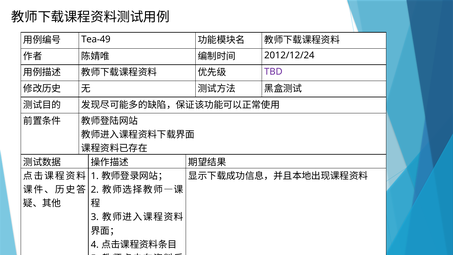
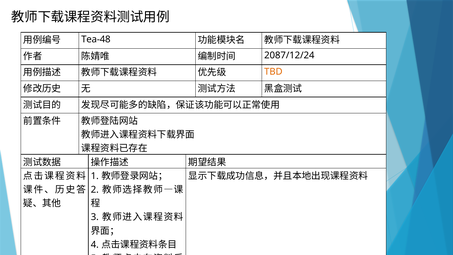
Tea-49: Tea-49 -> Tea-48 (96, 39)
2012/12/24: 2012/12/24 -> 2087/12/24 (289, 55)
TBD colour: purple -> orange (273, 72)
